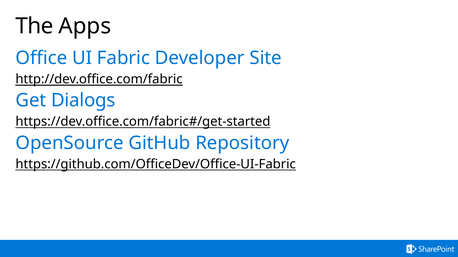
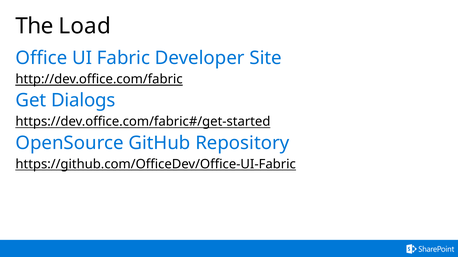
Apps: Apps -> Load (85, 26)
